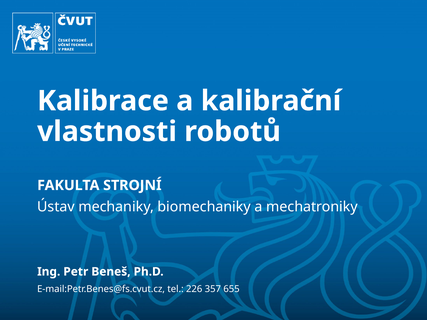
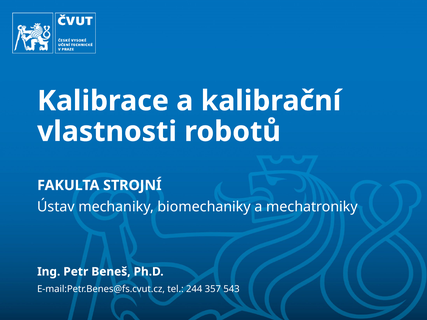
226: 226 -> 244 (194, 289)
655: 655 -> 543 (232, 289)
